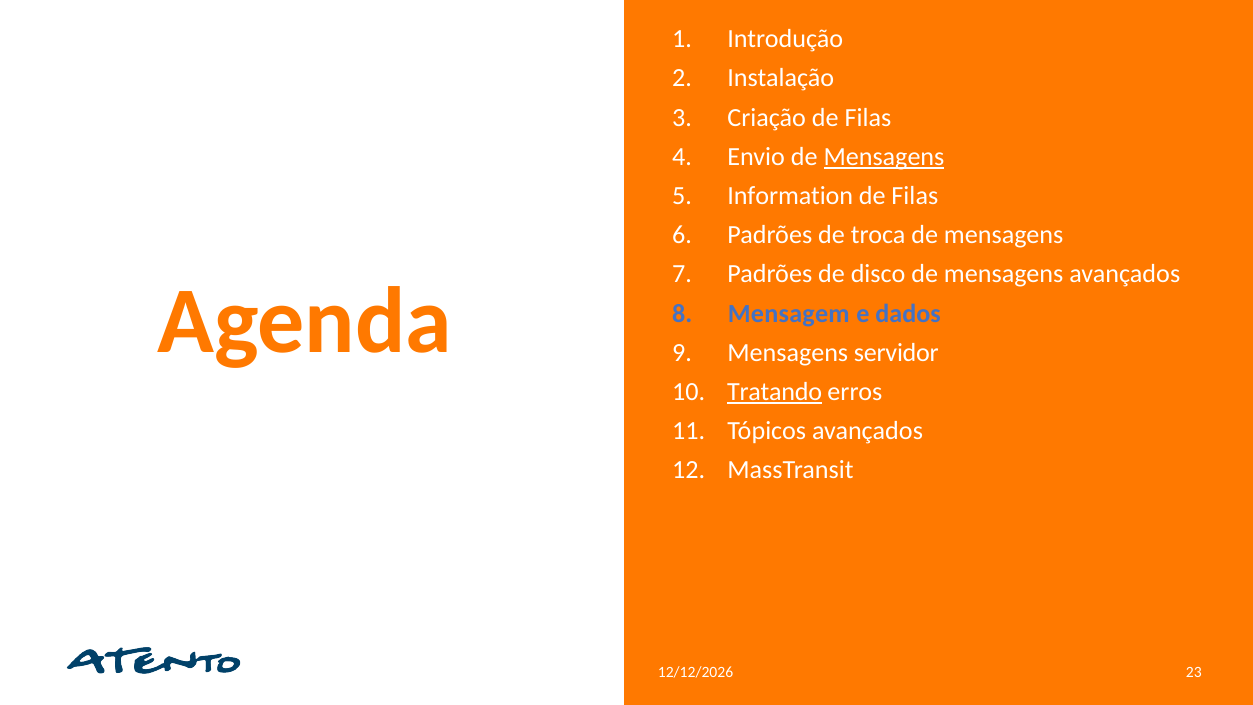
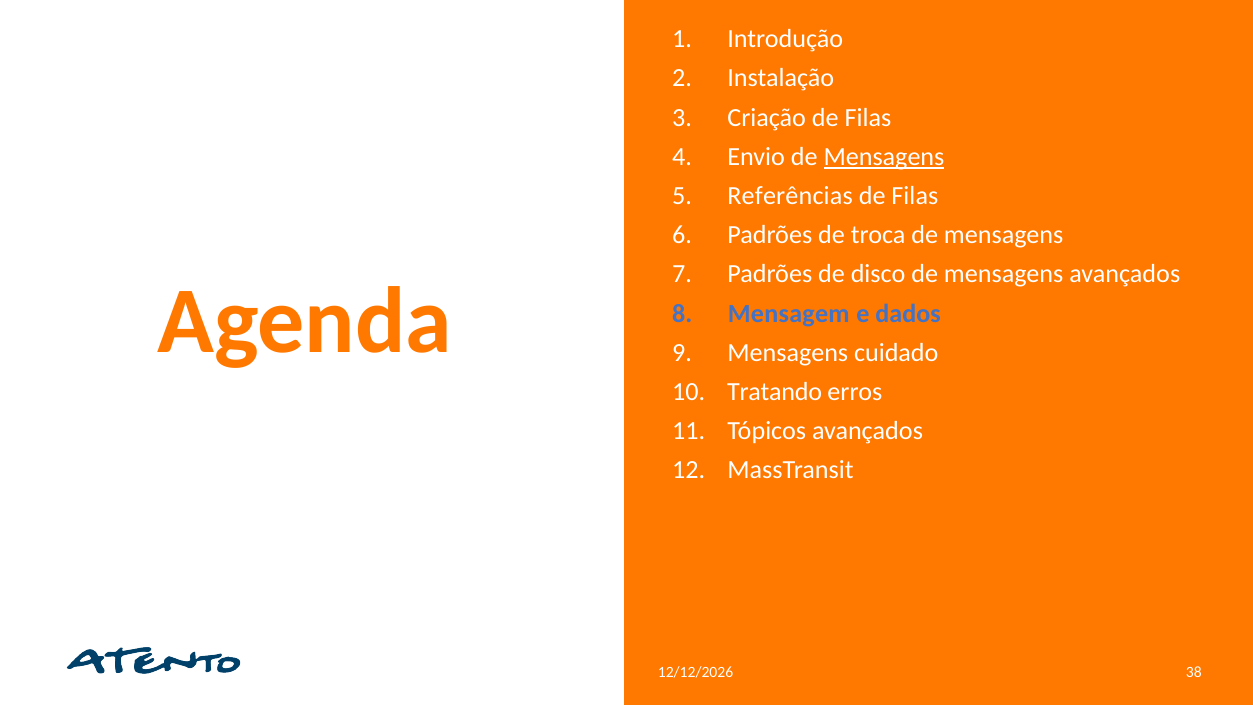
Information: Information -> Referências (790, 196)
servidor: servidor -> cuidado (896, 353)
Tratando underline: present -> none (775, 392)
23: 23 -> 38 (1194, 672)
